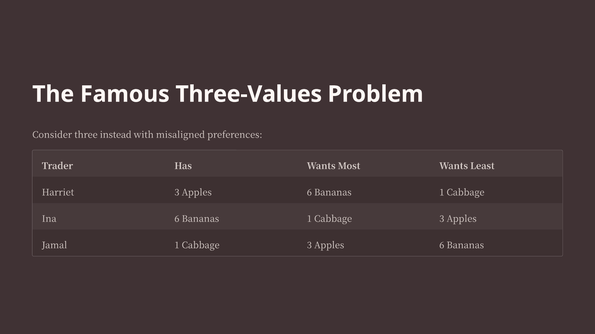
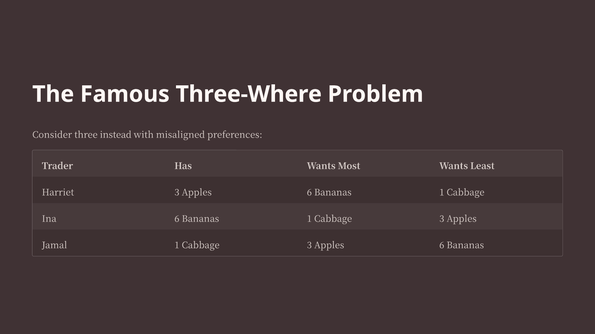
Three-Values: Three-Values -> Three-Where (249, 94)
